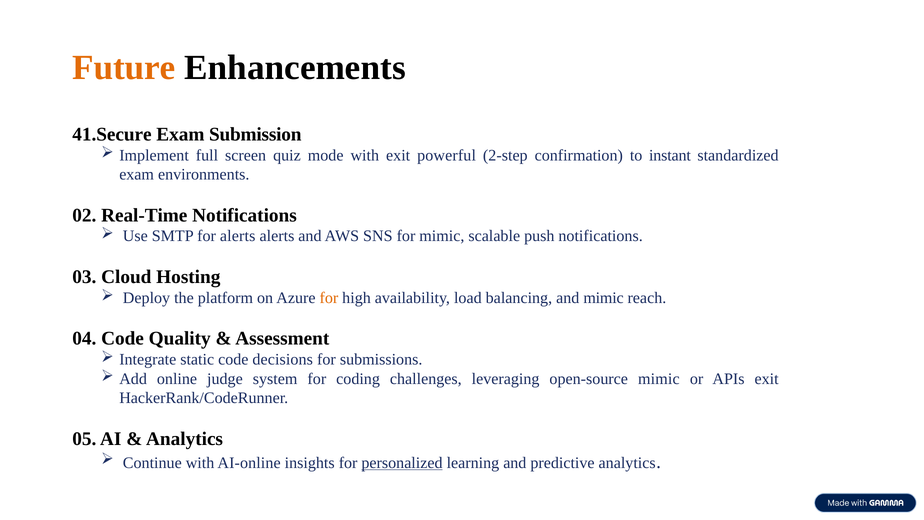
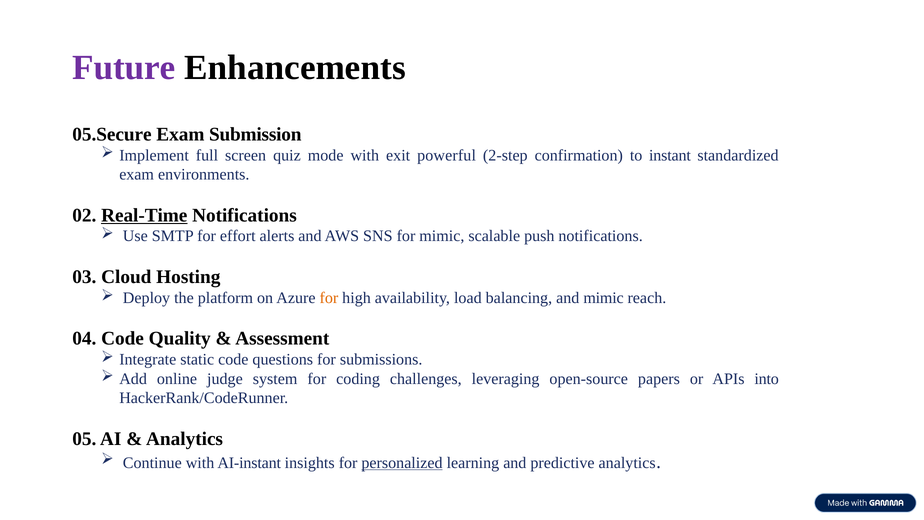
Future colour: orange -> purple (124, 67)
41.Secure: 41.Secure -> 05.Secure (112, 134)
Real-Time underline: none -> present (144, 215)
for alerts: alerts -> effort (238, 236)
decisions: decisions -> questions (283, 359)
open-source mimic: mimic -> papers (659, 379)
APIs exit: exit -> into (767, 379)
AI-online: AI-online -> AI-instant (249, 463)
